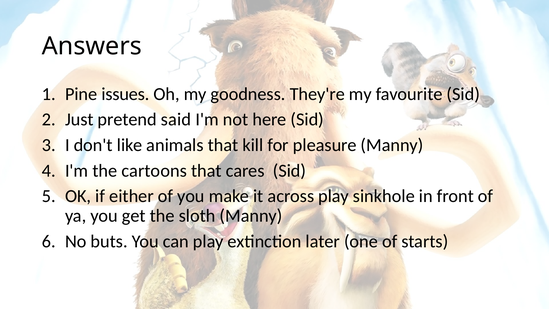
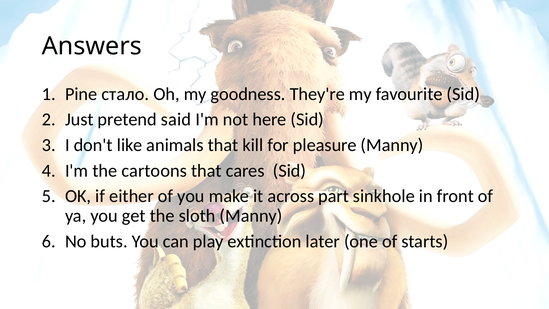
issues: issues -> стало (125, 94)
across play: play -> part (334, 196)
